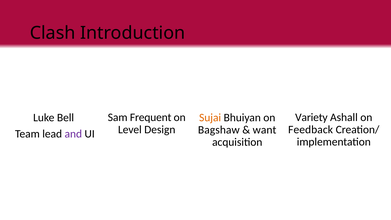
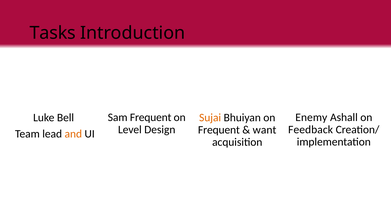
Clash: Clash -> Tasks (53, 33)
Variety: Variety -> Enemy (311, 117)
Bagshaw: Bagshaw -> Frequent (219, 130)
and colour: purple -> orange (73, 134)
